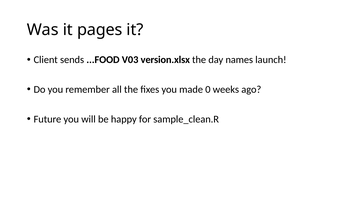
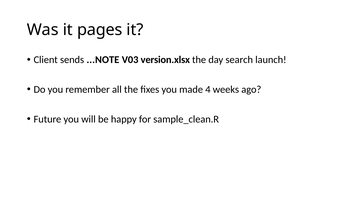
...FOOD: ...FOOD -> ...NOTE (103, 60)
names: names -> search (239, 60)
0: 0 -> 4 (208, 90)
